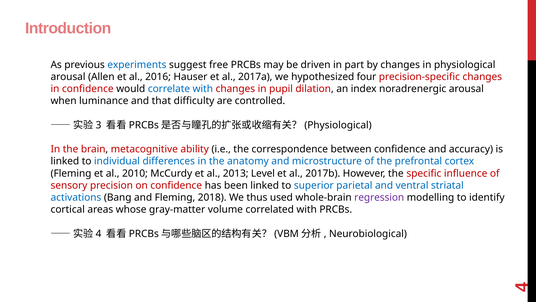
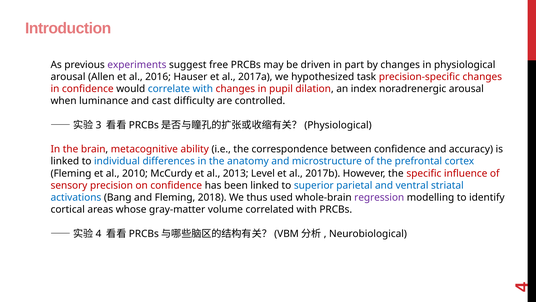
experiments colour: blue -> purple (137, 65)
four: four -> task (366, 77)
that: that -> cast (161, 101)
